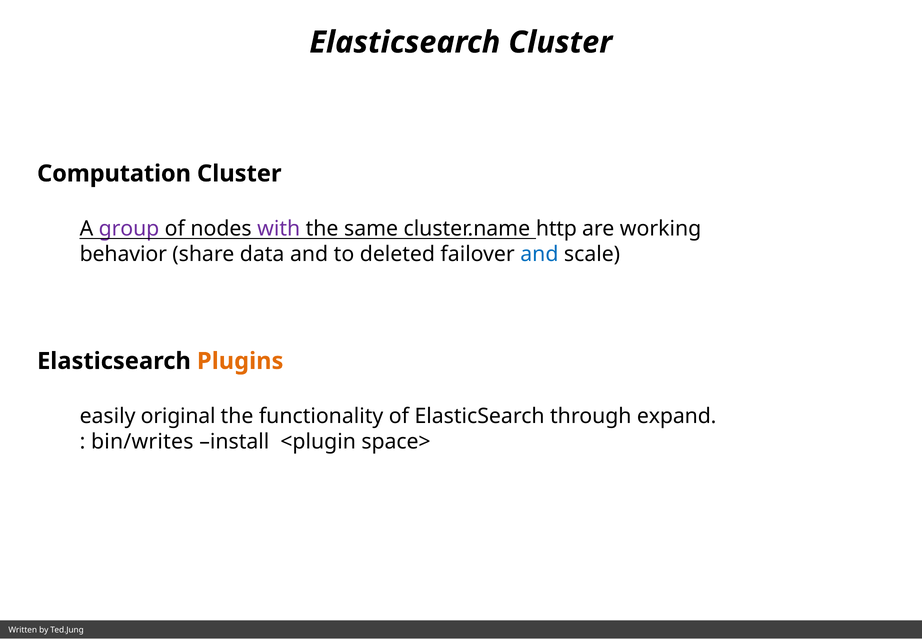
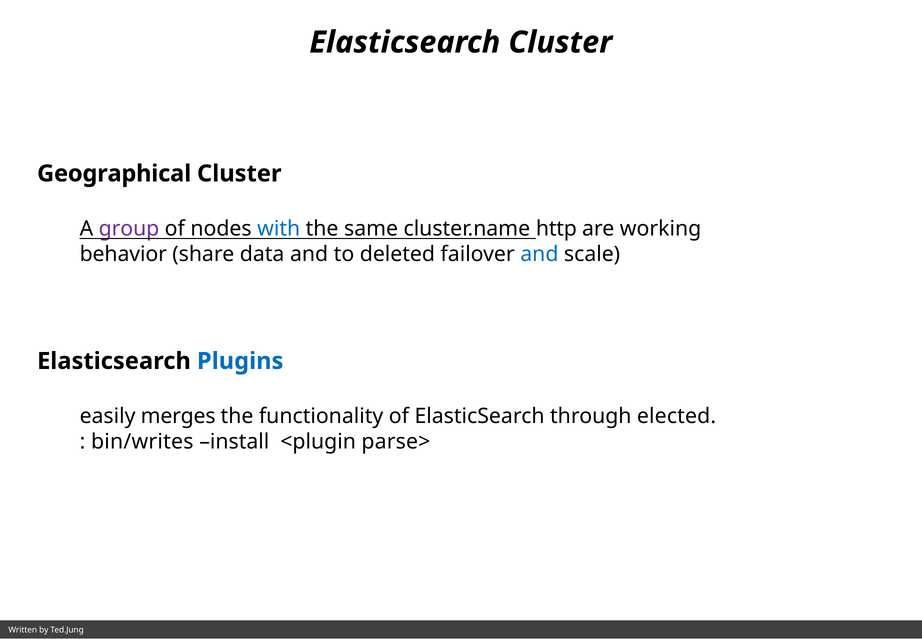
Computation: Computation -> Geographical (114, 173)
with colour: purple -> blue (279, 229)
Plugins colour: orange -> blue (240, 361)
original: original -> merges (178, 416)
expand: expand -> elected (677, 416)
space>: space> -> parse> (396, 441)
